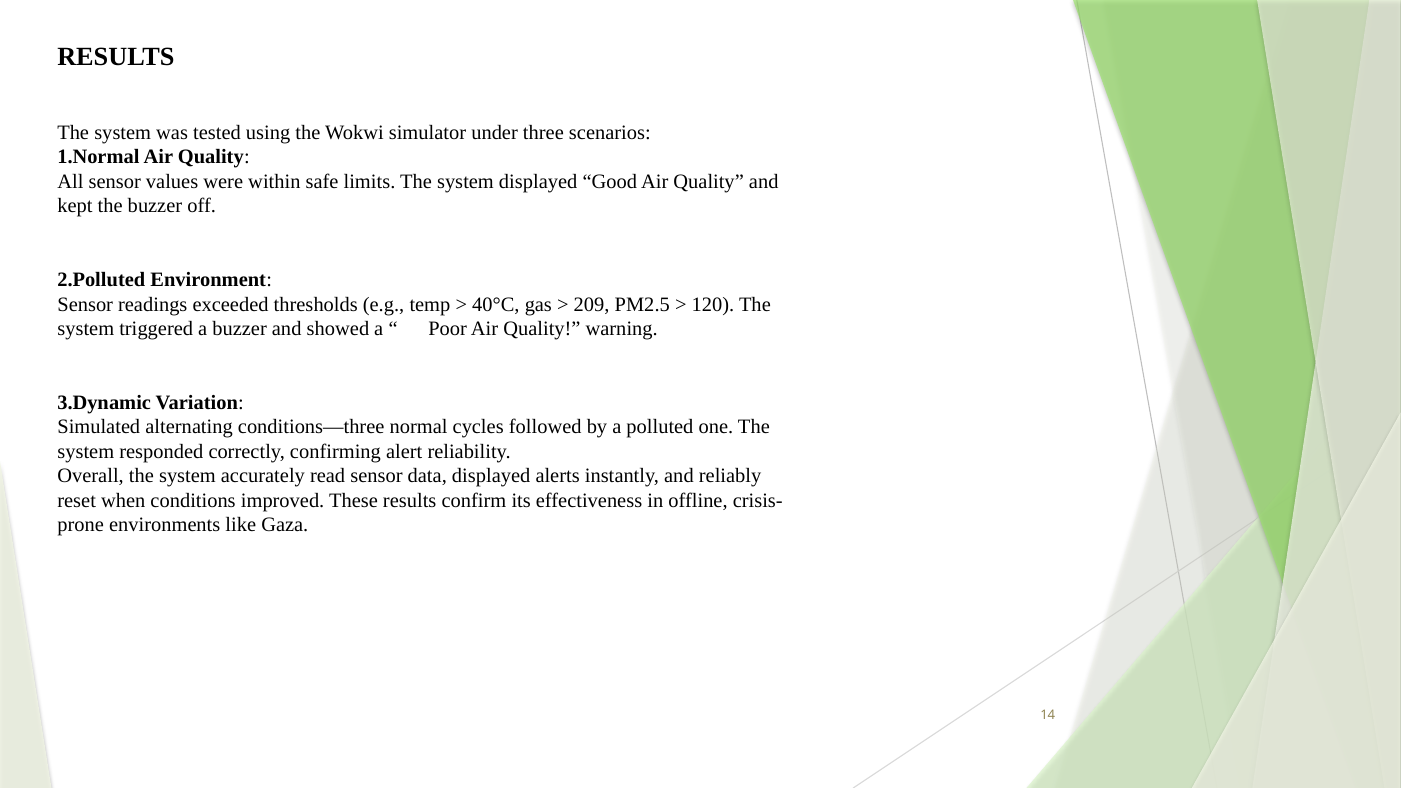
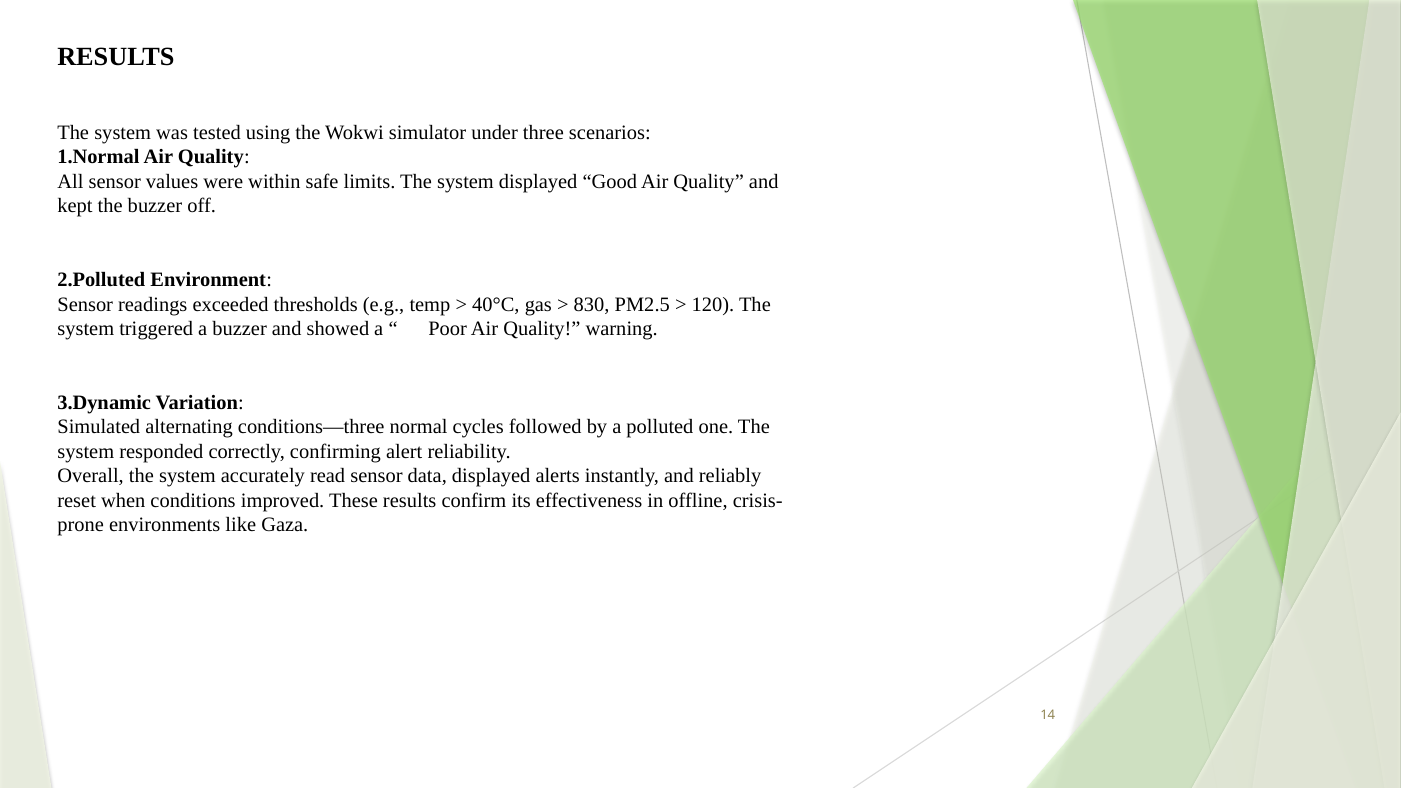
209: 209 -> 830 (592, 304)
